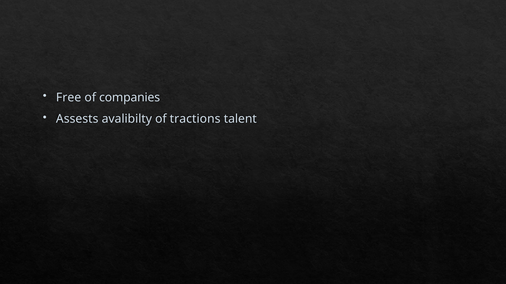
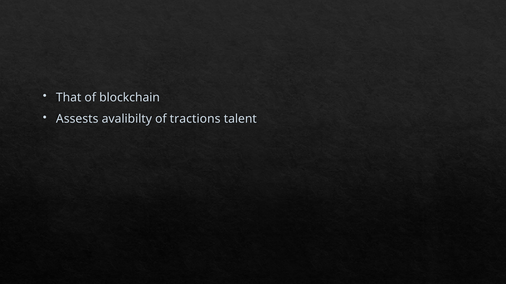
Free: Free -> That (69, 98)
companies: companies -> blockchain (130, 98)
